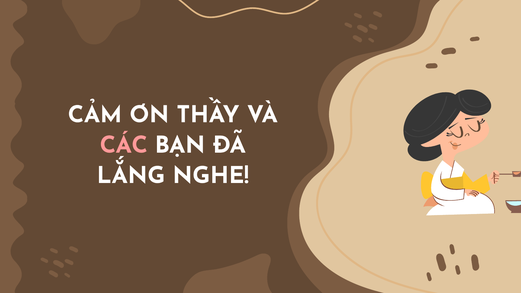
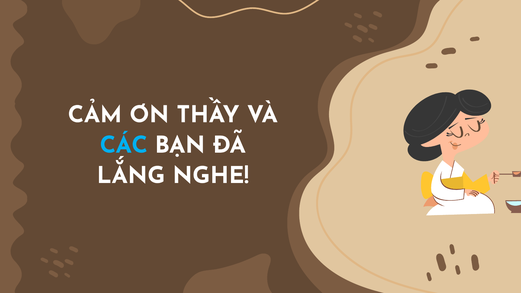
CÁC colour: pink -> light blue (124, 145)
